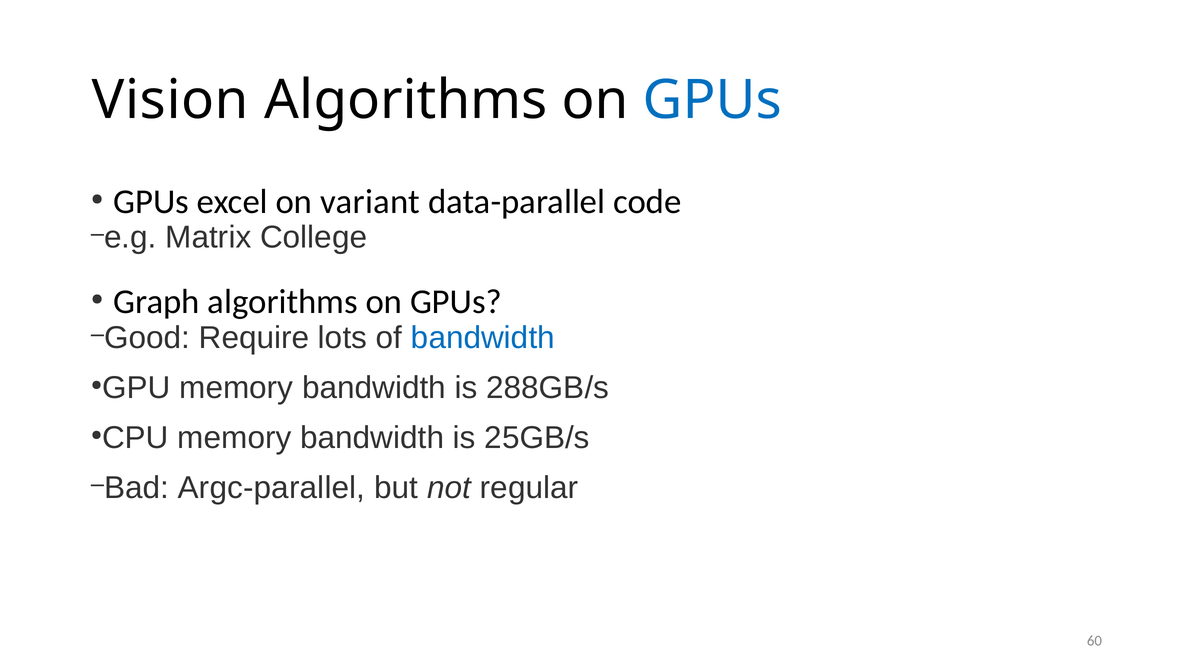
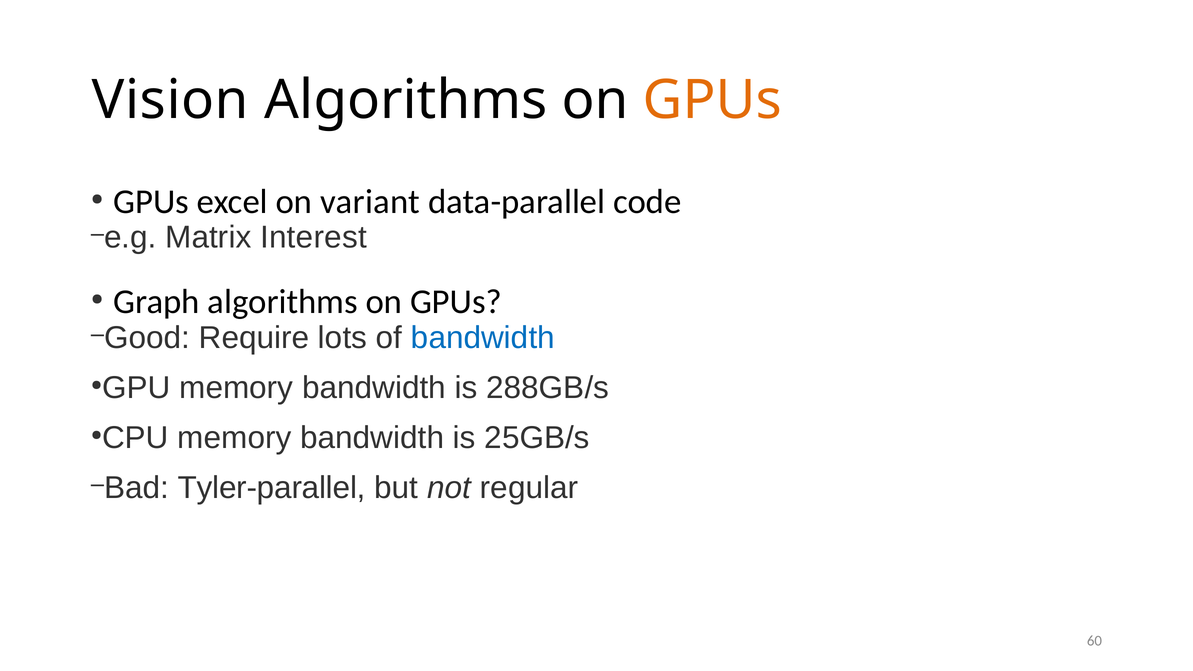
GPUs colour: blue -> orange (712, 100)
College: College -> Interest (313, 238)
Argc-parallel: Argc-parallel -> Tyler-parallel (272, 488)
